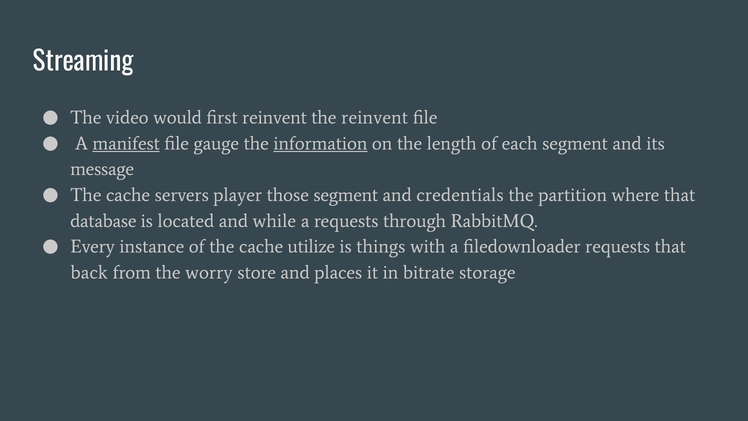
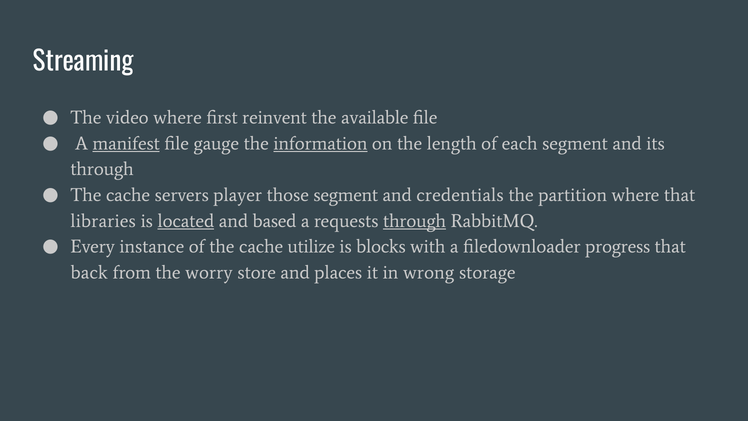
video would: would -> where (178, 118)
the reinvent: reinvent -> available (375, 118)
message: message -> through (102, 169)
database: database -> libraries (103, 221)
located underline: none -> present (186, 221)
while: while -> based (275, 221)
through underline: none -> present (415, 221)
things: things -> blocks (381, 247)
filedownloader requests: requests -> progress (618, 247)
bitrate: bitrate -> wrong (429, 272)
